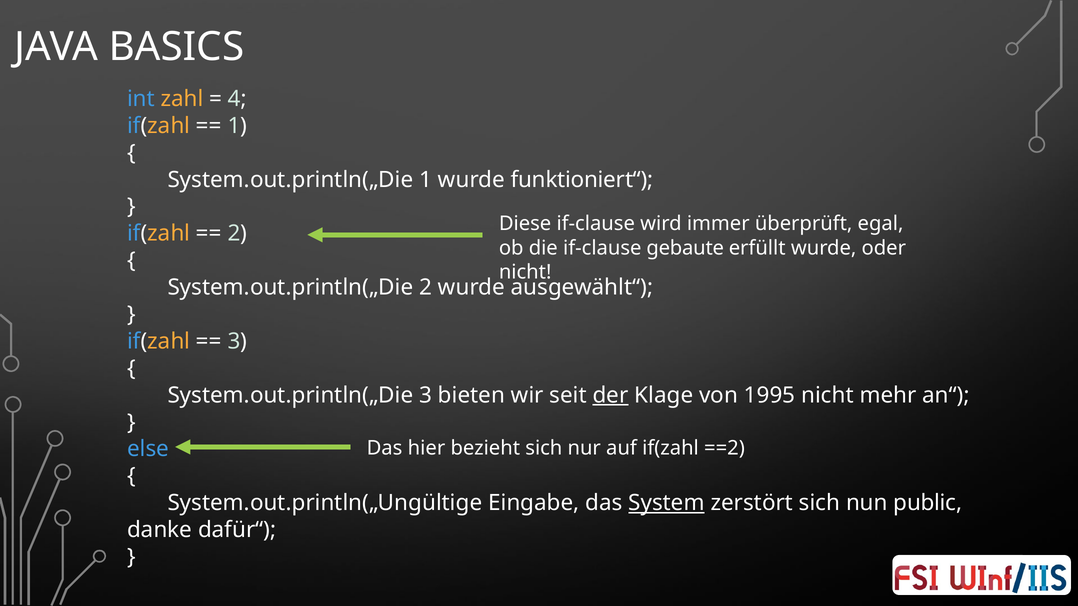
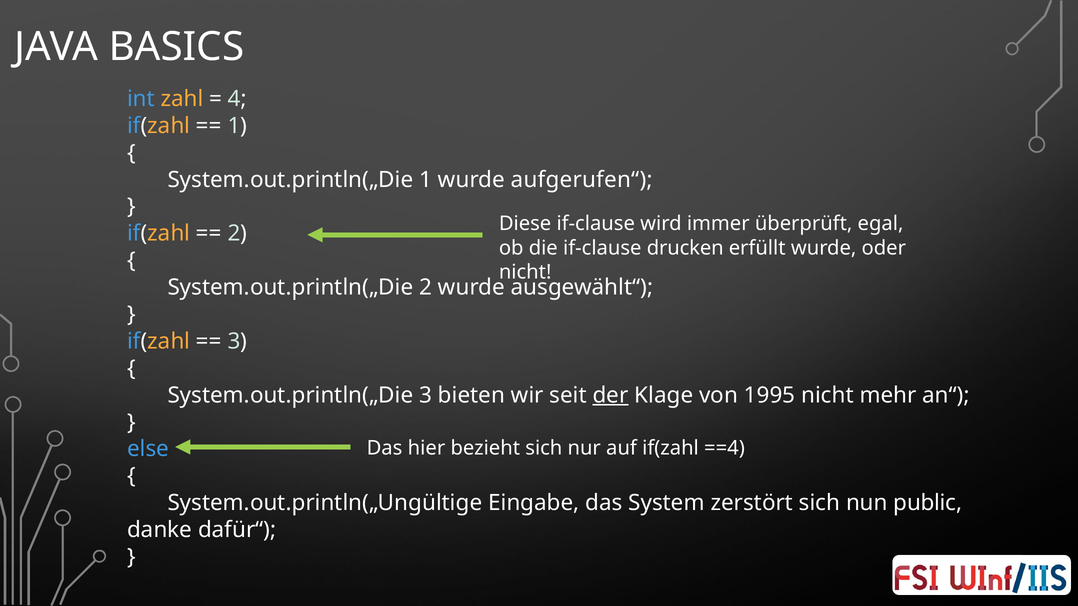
funktioniert“: funktioniert“ -> aufgerufen“ (582, 180)
gebaute: gebaute -> drucken (685, 248)
==2: ==2 -> ==4 (724, 448)
System underline: present -> none (666, 503)
